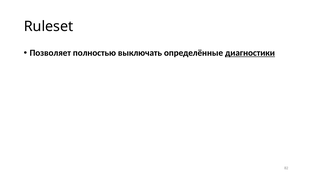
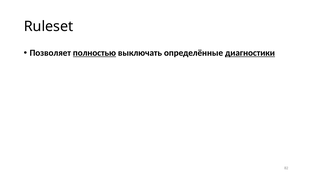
полностью underline: none -> present (94, 53)
